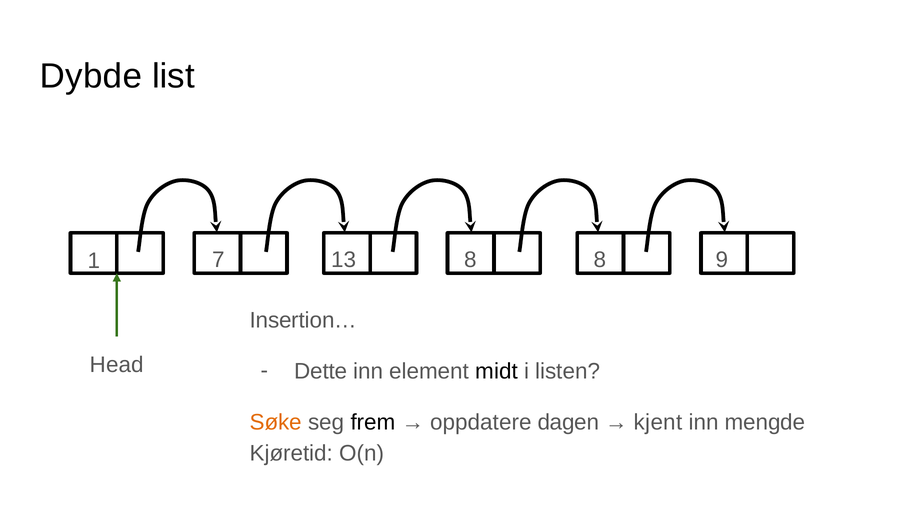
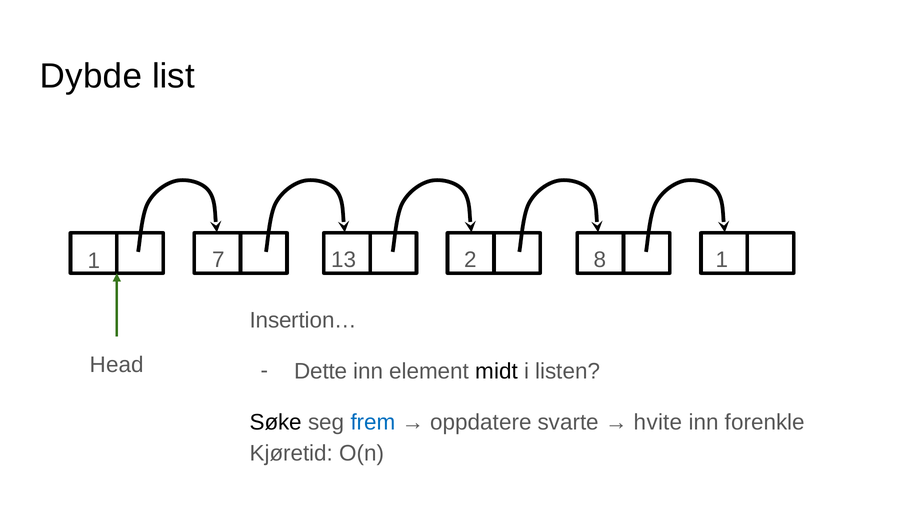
13 8: 8 -> 2 (471, 259)
8 9: 9 -> 1 (722, 259)
Søke colour: orange -> black (276, 422)
frem colour: black -> blue (373, 422)
dagen: dagen -> svarte (568, 422)
kjent: kjent -> hvite (658, 422)
mengde: mengde -> forenkle (765, 422)
